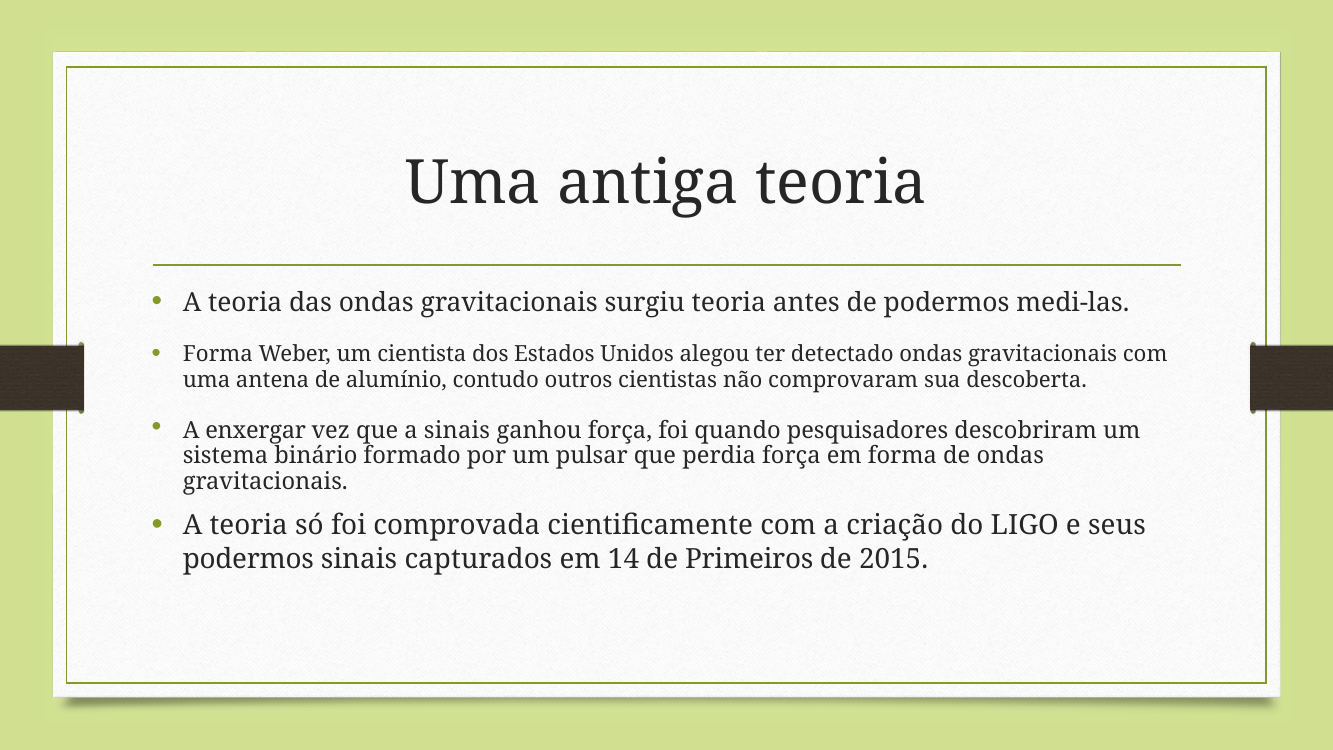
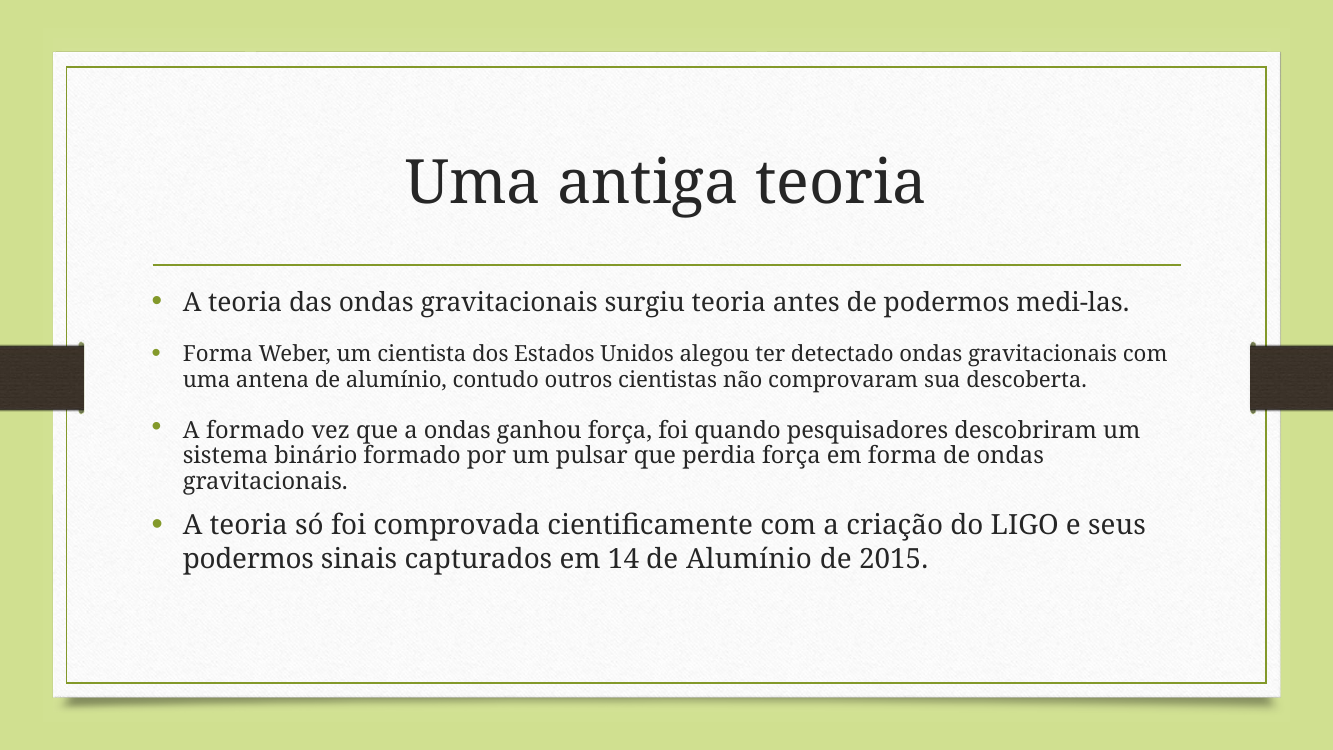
A enxergar: enxergar -> formado (255, 431)
a sinais: sinais -> ondas (457, 431)
14 de Primeiros: Primeiros -> Alumínio (749, 559)
